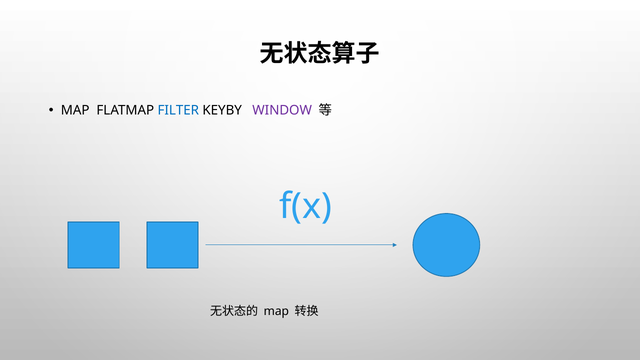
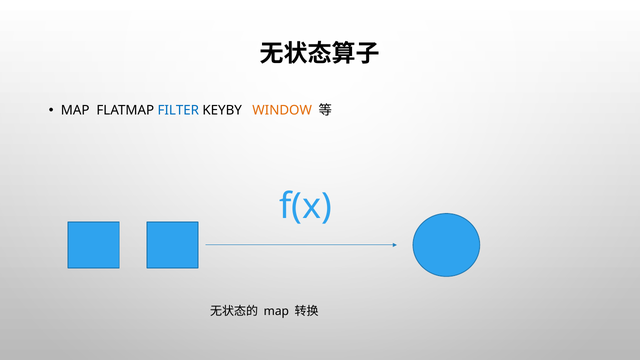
WINDOW colour: purple -> orange (282, 110)
